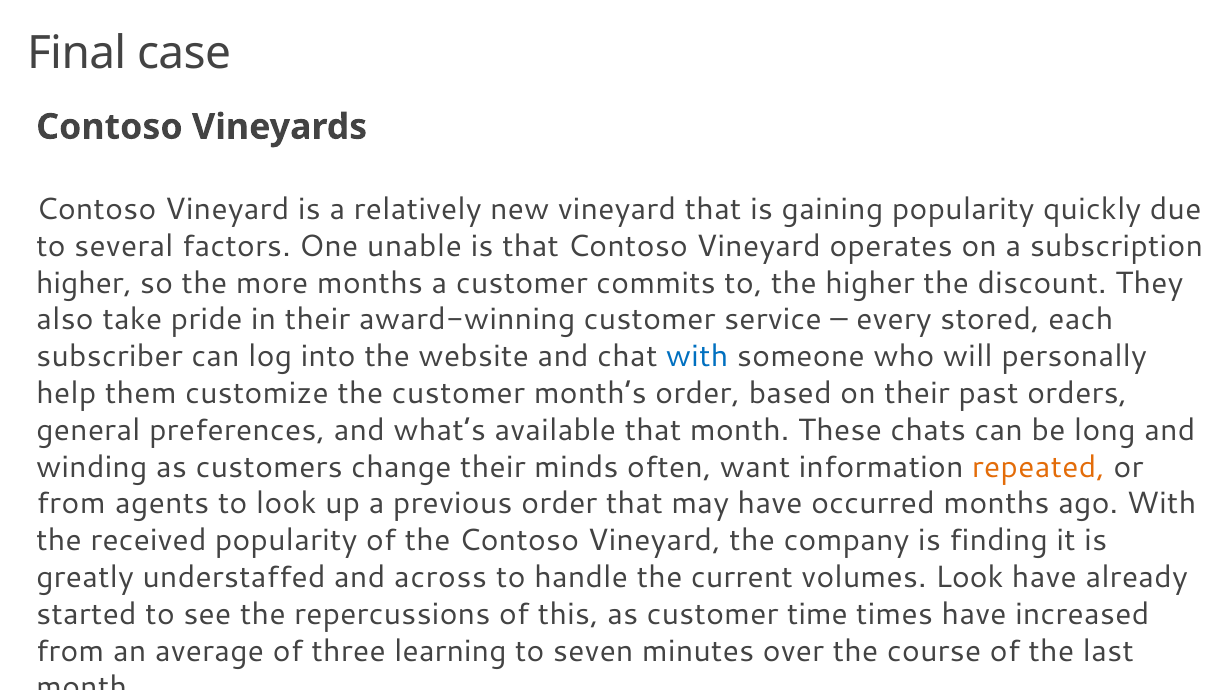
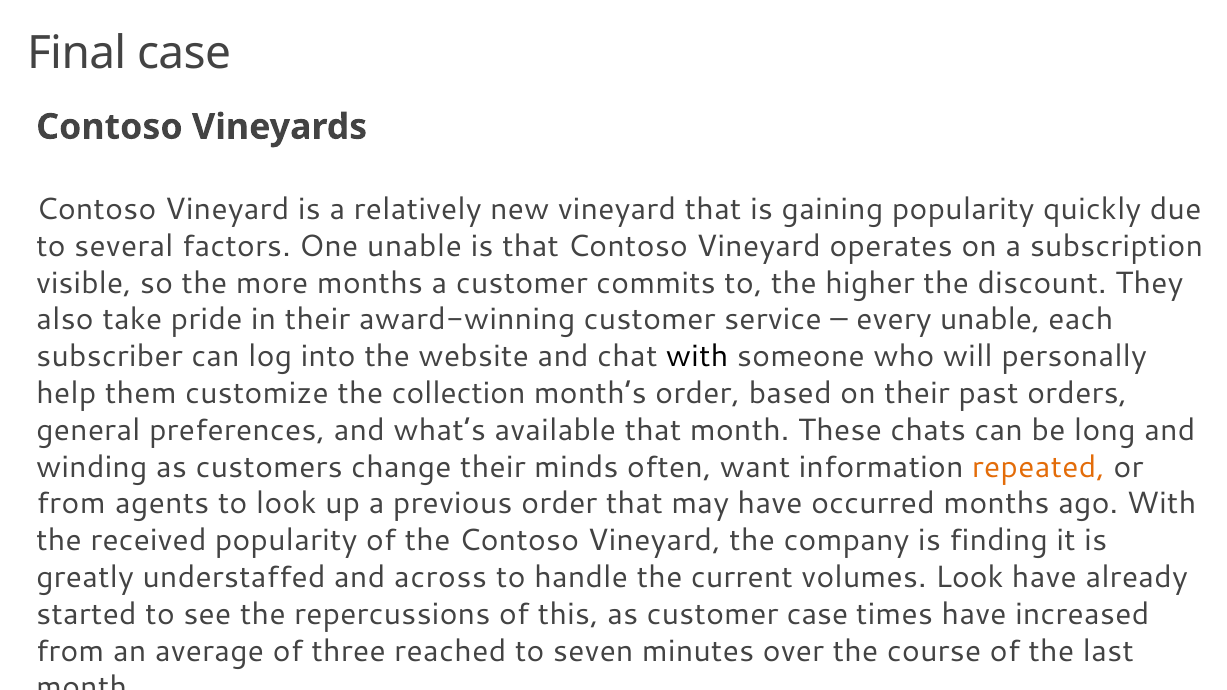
higher: higher -> visible (84, 283)
every stored: stored -> unable (990, 320)
with colour: blue -> black (697, 357)
the customer: customer -> collection (459, 394)
customer time: time -> case (817, 614)
learning: learning -> reached (450, 651)
